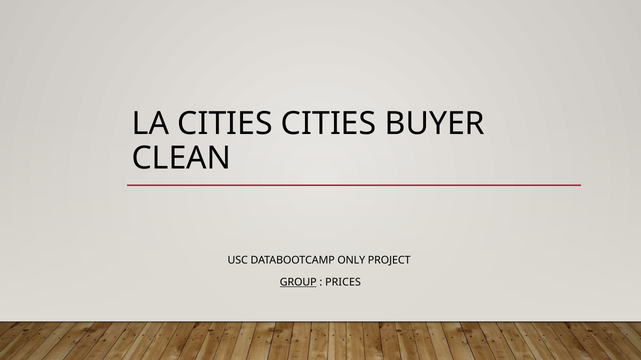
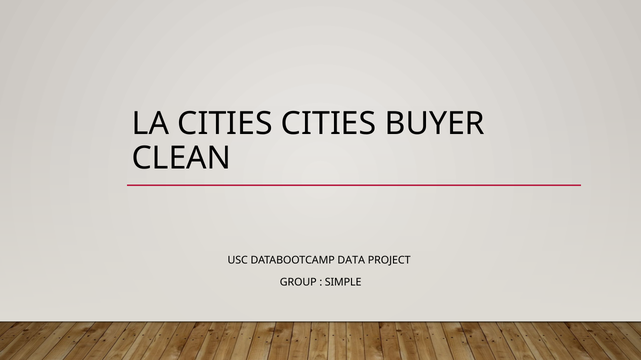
ONLY: ONLY -> DATA (351, 261)
GROUP underline: present -> none (298, 283)
PRICES: PRICES -> SIMPLE (343, 283)
